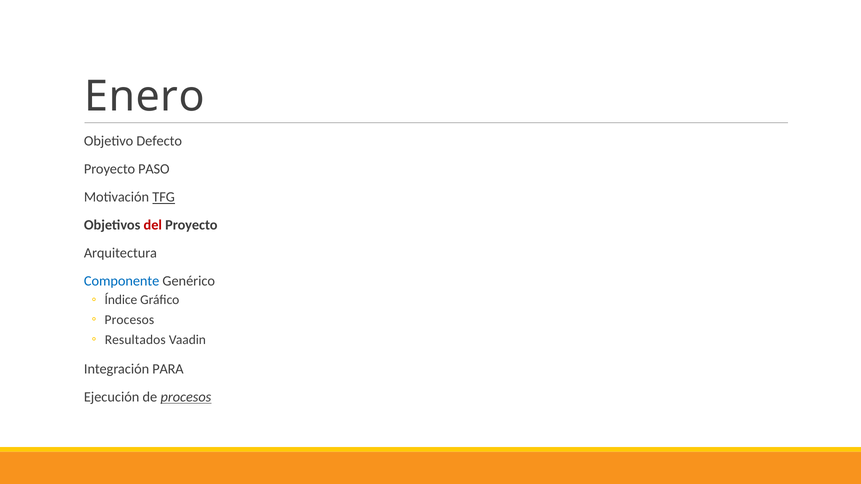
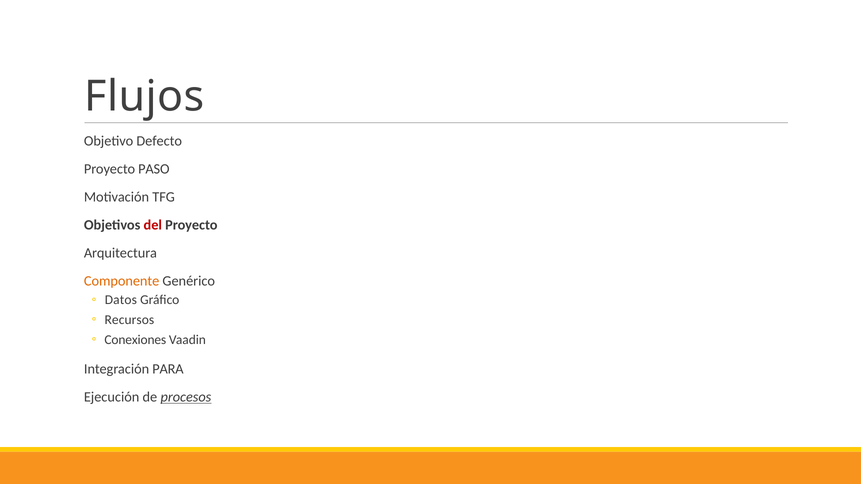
Enero: Enero -> Flujos (144, 96)
TFG underline: present -> none (164, 197)
Componente colour: blue -> orange (122, 281)
Índice: Índice -> Datos (121, 300)
Procesos: Procesos -> Recursos (129, 320)
Resultados: Resultados -> Conexiones (135, 340)
